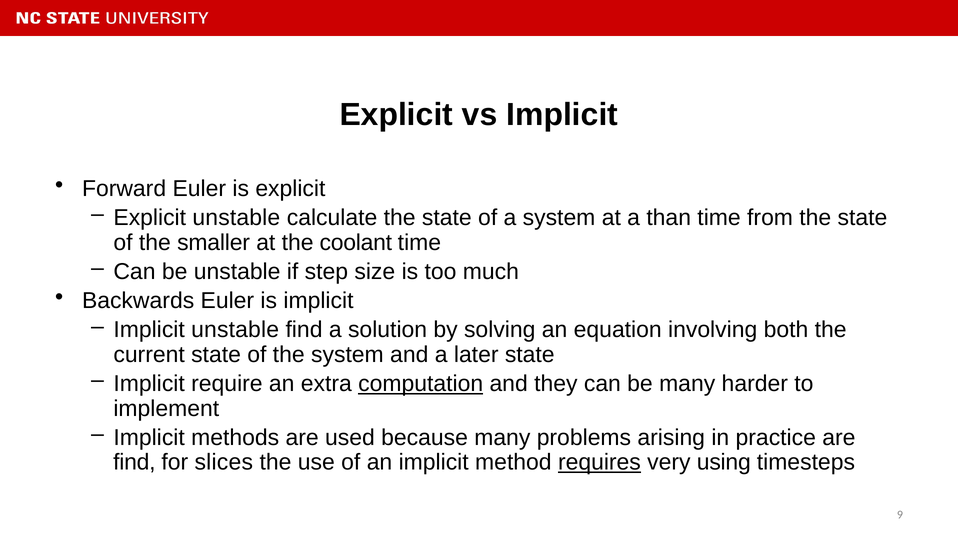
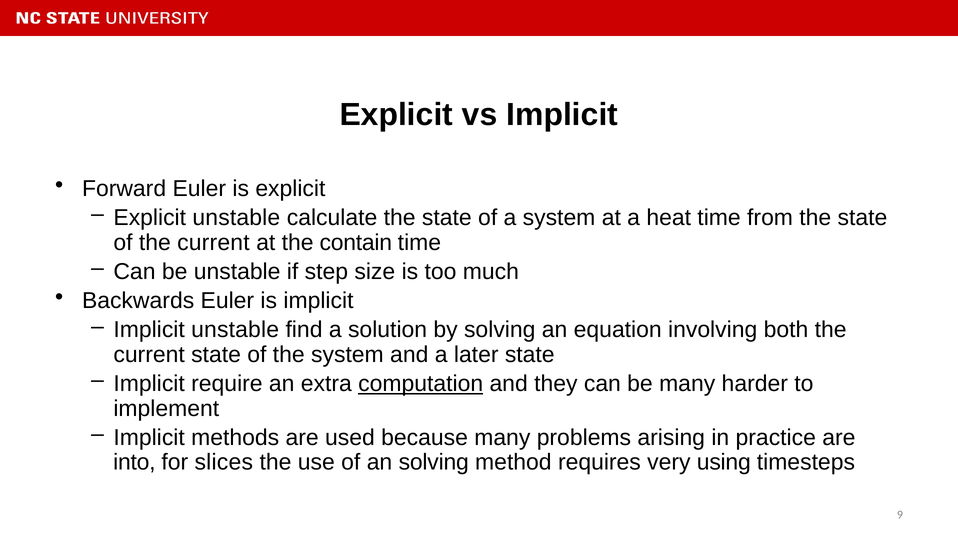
than: than -> heat (669, 218)
of the smaller: smaller -> current (213, 243)
coolant: coolant -> contain (356, 243)
find: find -> into (134, 462)
an implicit: implicit -> solving (434, 462)
requires underline: present -> none (599, 462)
